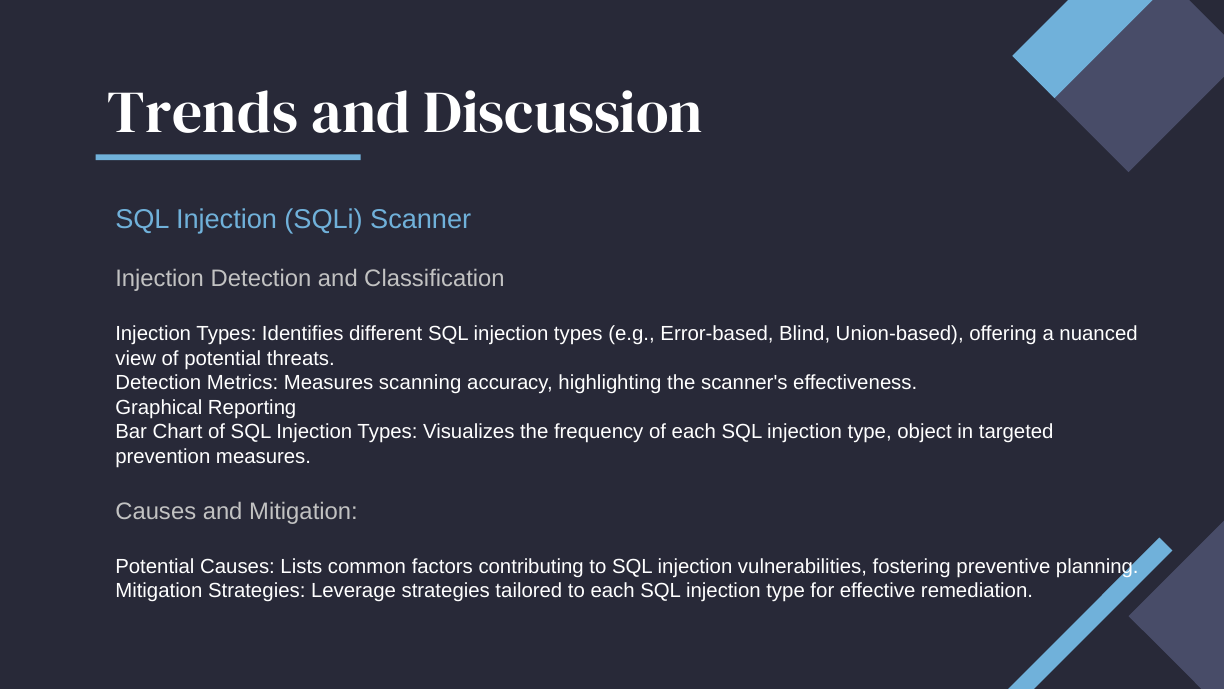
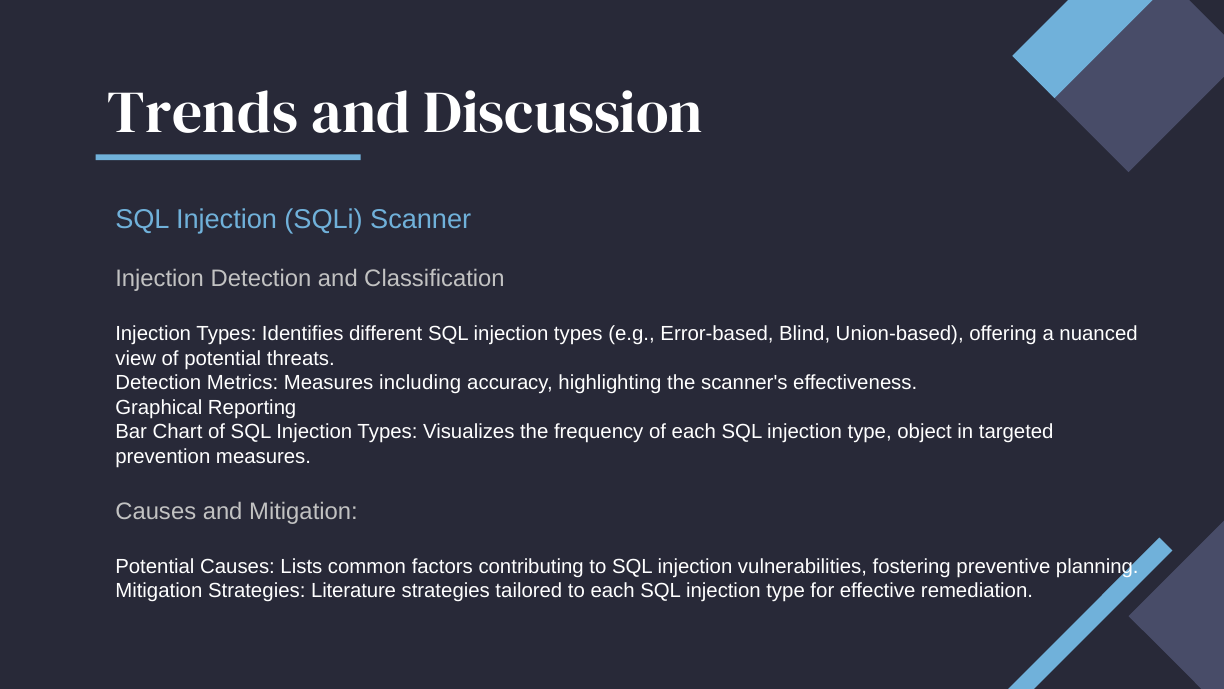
scanning: scanning -> including (420, 383)
Leverage: Leverage -> Literature (354, 591)
